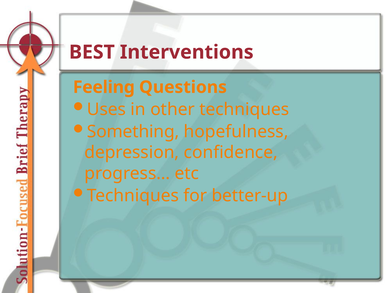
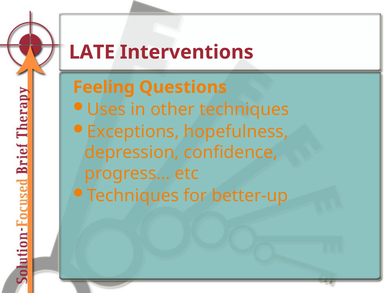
BEST: BEST -> LATE (92, 52)
Something: Something -> Exceptions (133, 132)
